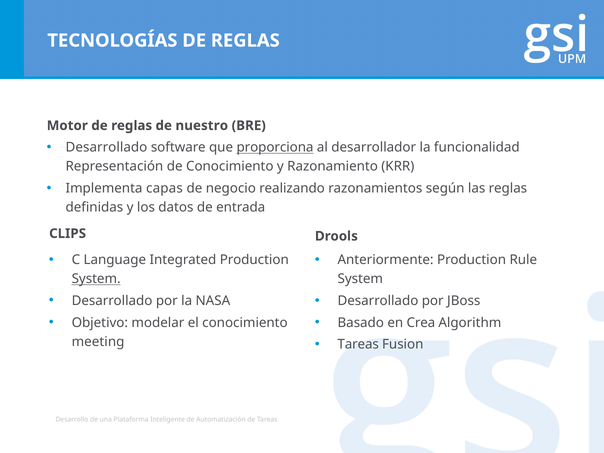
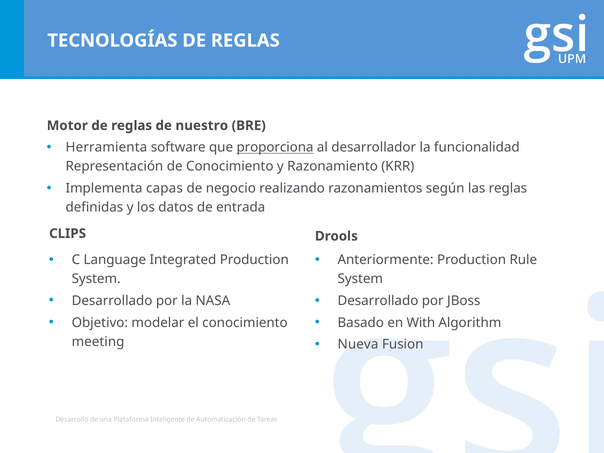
Desarrollado: Desarrollado -> Herramienta (106, 147)
System underline: present -> none (96, 279)
Crea: Crea -> With (421, 323)
Tareas: Tareas -> Nueva (358, 345)
